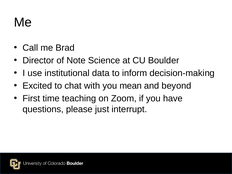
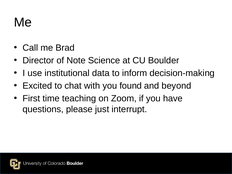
mean: mean -> found (131, 86)
